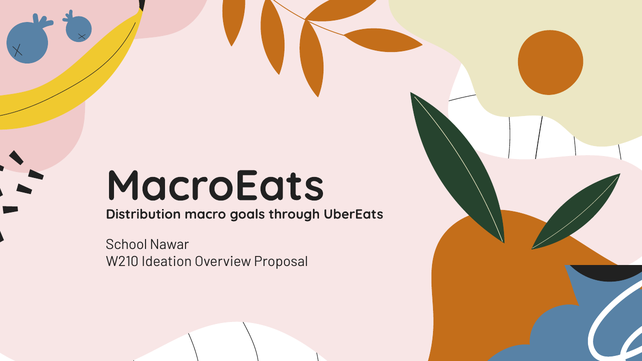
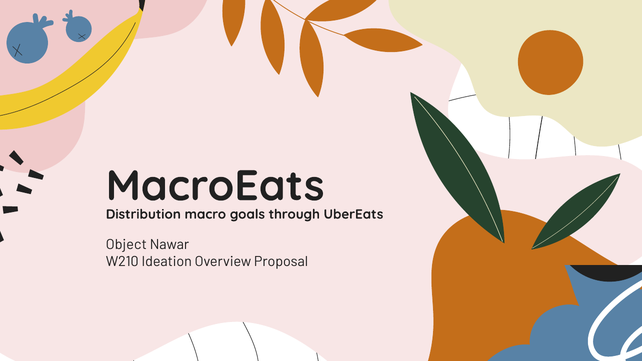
School: School -> Object (126, 244)
